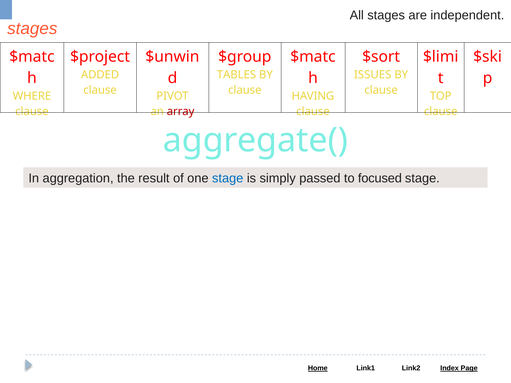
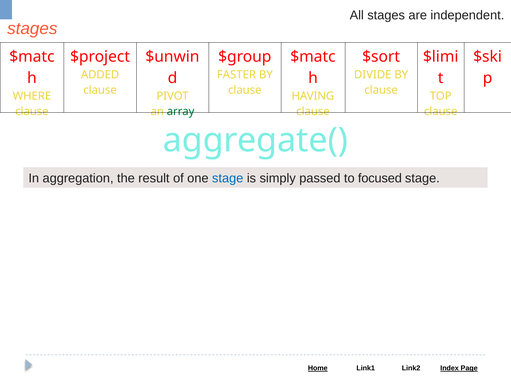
TABLES: TABLES -> FASTER (236, 75)
ISSUES: ISSUES -> DIVIDE (373, 75)
array colour: red -> green (181, 112)
